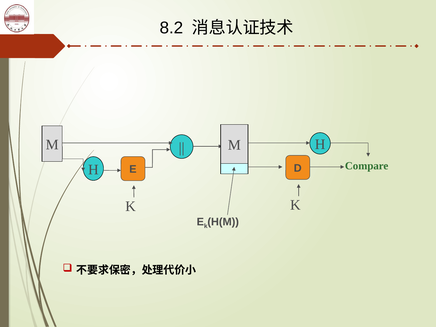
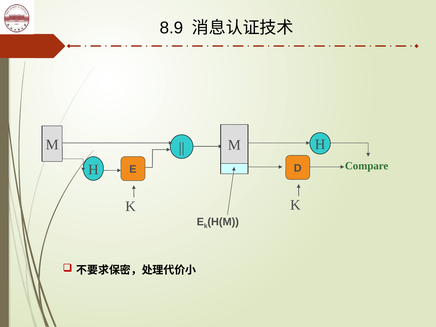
8.2: 8.2 -> 8.9 (171, 28)
